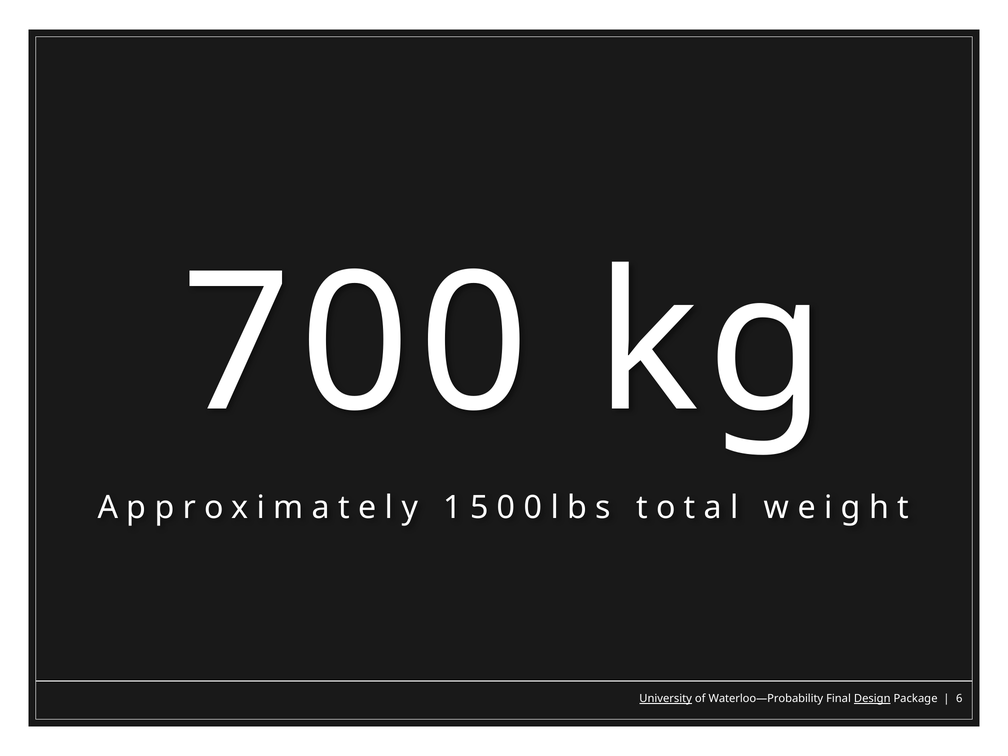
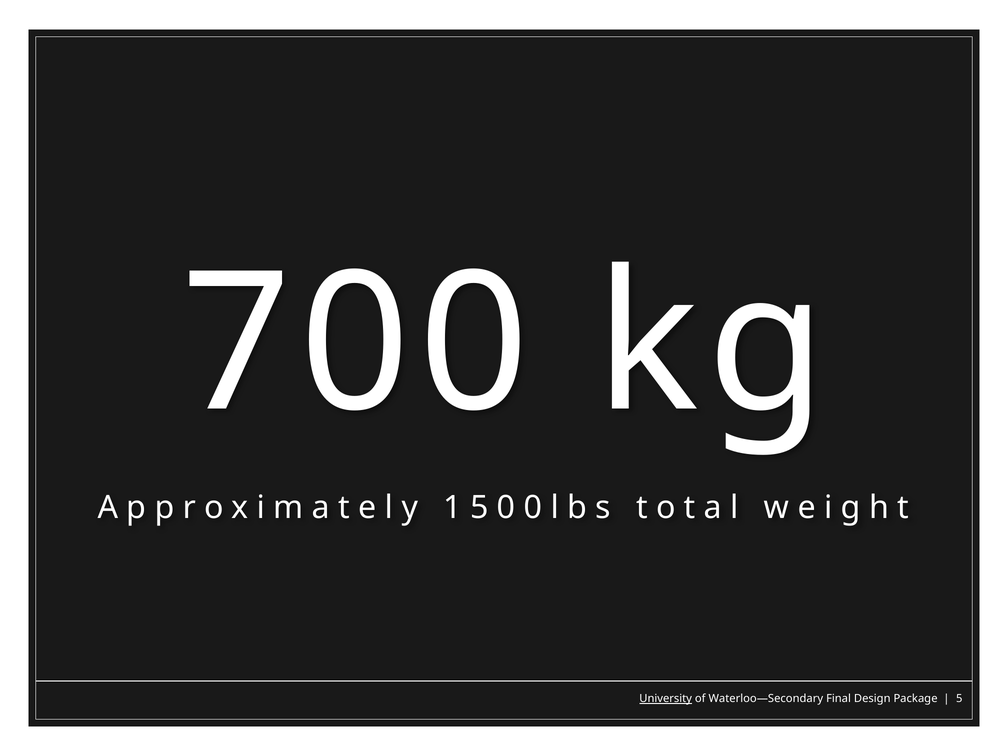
Waterloo—Probability: Waterloo—Probability -> Waterloo—Secondary (766, 699)
Design underline: present -> none (872, 699)
6: 6 -> 5 (959, 699)
